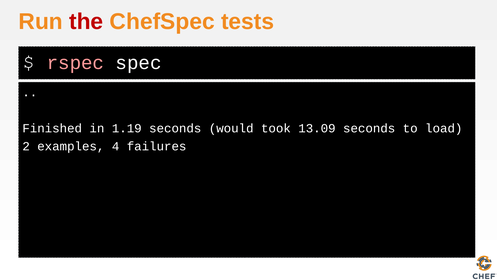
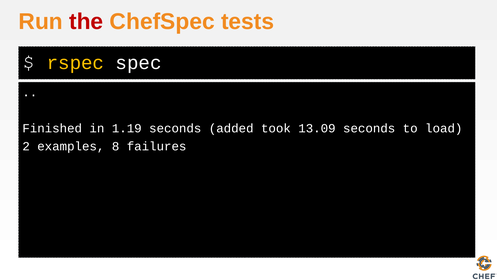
rspec colour: pink -> yellow (75, 63)
would: would -> added (231, 128)
4: 4 -> 8 (116, 146)
